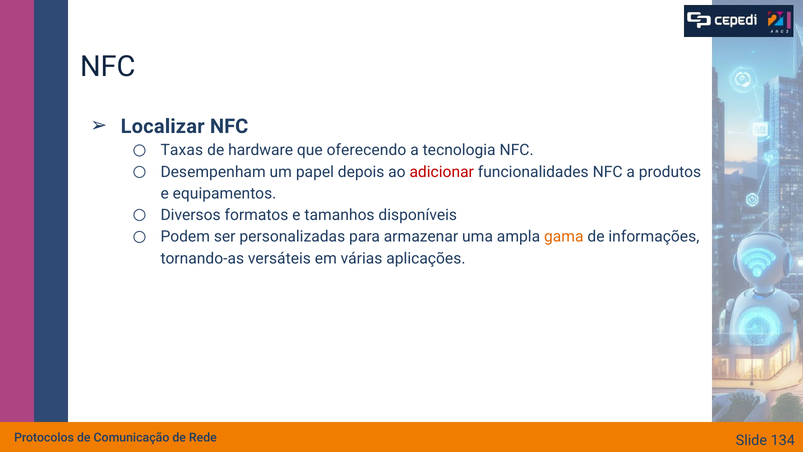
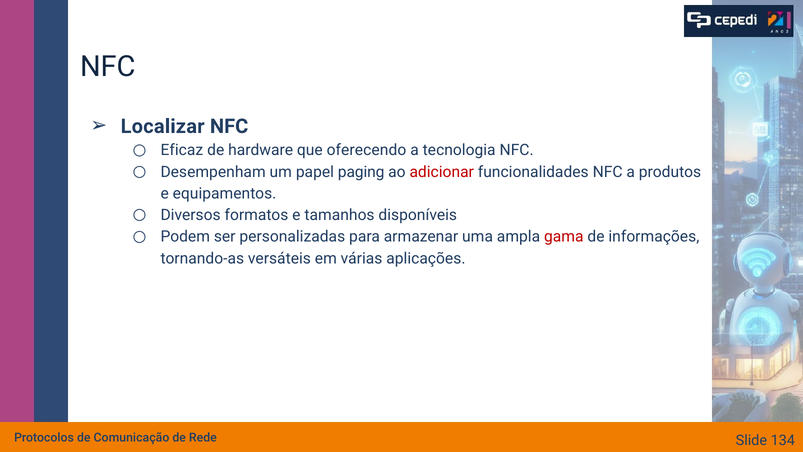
Taxas: Taxas -> Eficaz (182, 150)
depois: depois -> paging (361, 172)
gama colour: orange -> red (564, 237)
